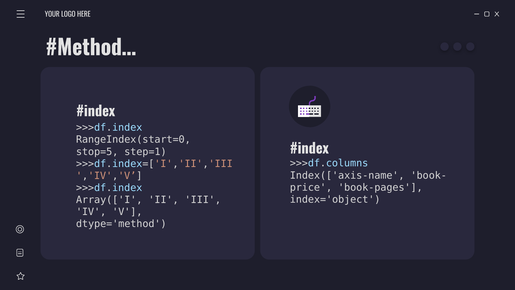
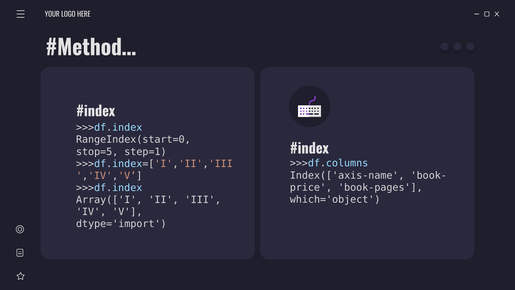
index='object: index='object -> which='object (335, 199)
dtype='method: dtype='method -> dtype='import (121, 224)
